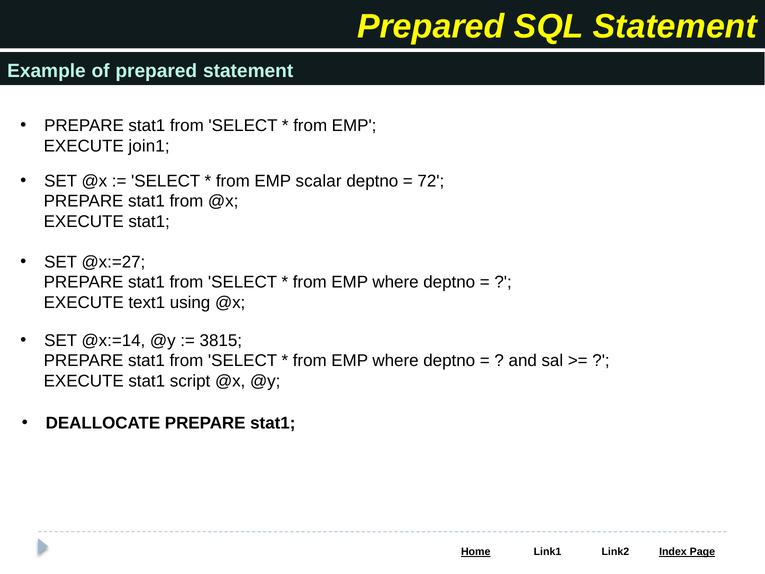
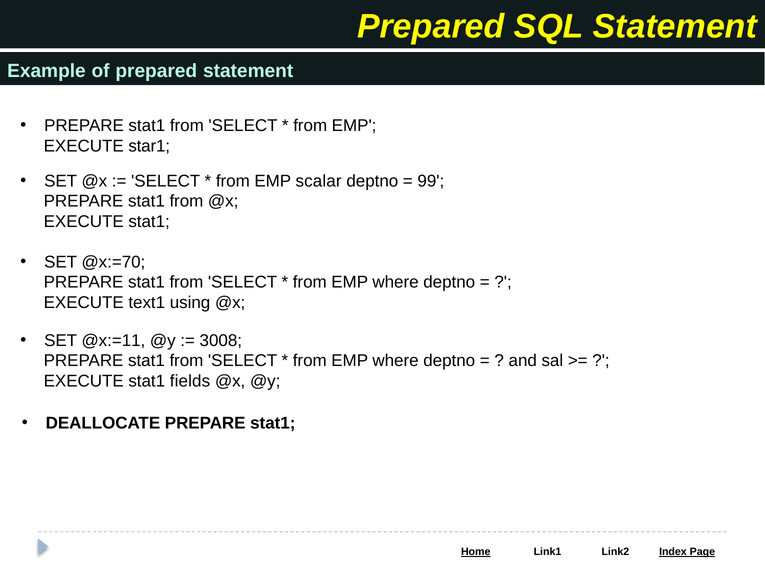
join1: join1 -> star1 (149, 146)
72: 72 -> 99 (431, 181)
@x:=27: @x:=27 -> @x:=70 (113, 262)
@x:=14: @x:=14 -> @x:=11 (113, 340)
3815: 3815 -> 3008 (221, 340)
script: script -> fields (190, 381)
